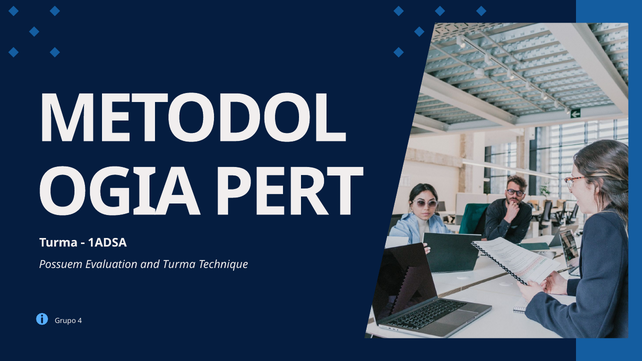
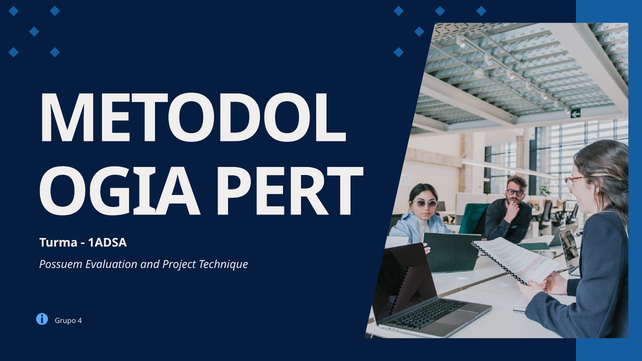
and Turma: Turma -> Project (179, 265)
